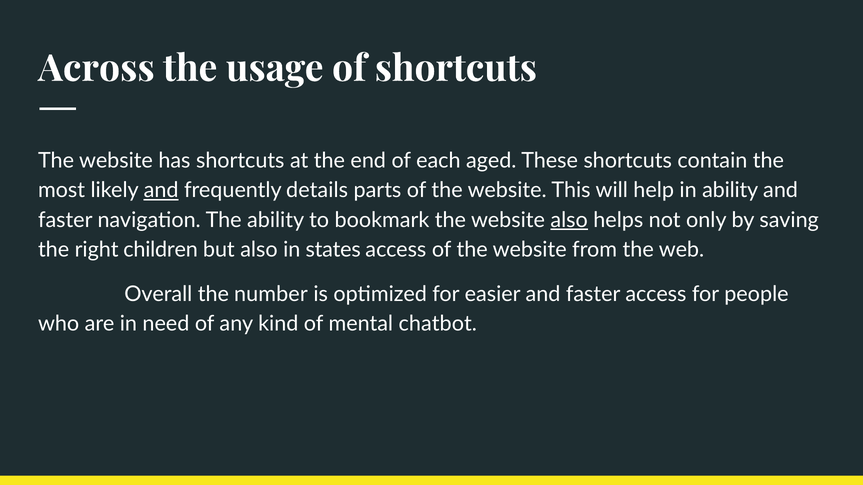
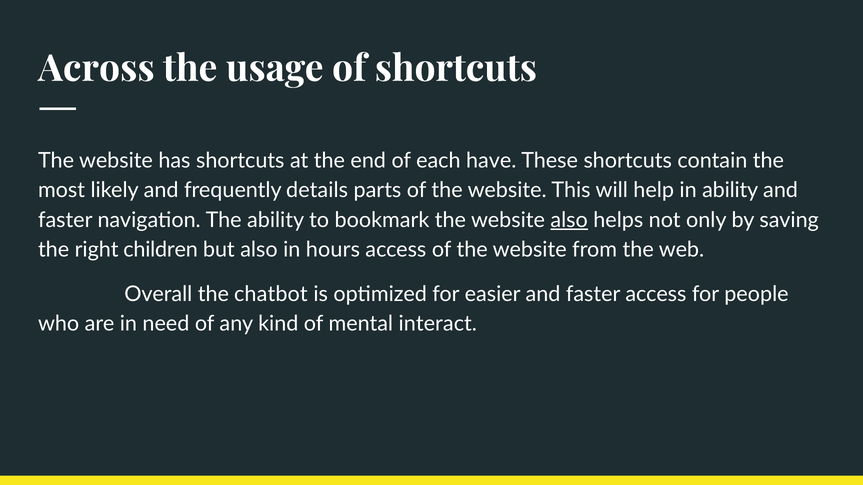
aged: aged -> have (491, 161)
and underline: present -> none (161, 191)
states: states -> hours (333, 250)
number: number -> chatbot (271, 294)
chatbot: chatbot -> interact (438, 324)
